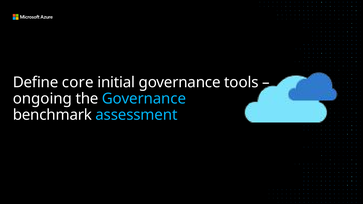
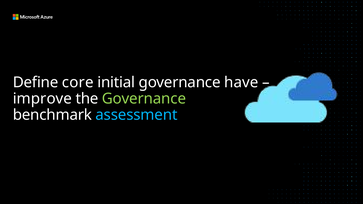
tools: tools -> have (241, 82)
ongoing: ongoing -> improve (42, 99)
Governance colour: light blue -> light green (144, 99)
